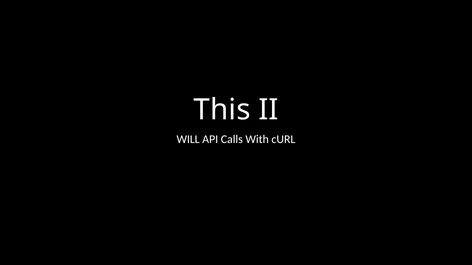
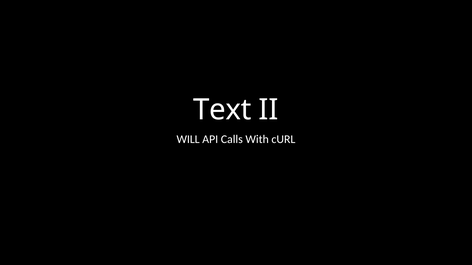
This: This -> Text (222, 110)
